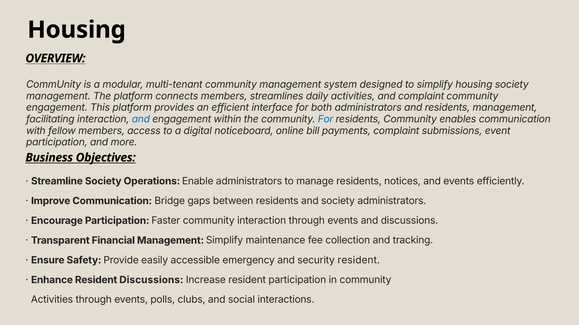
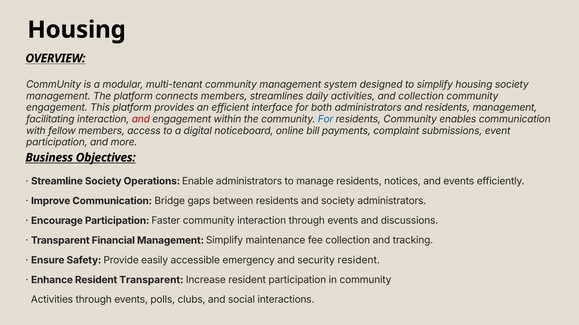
and complaint: complaint -> collection (421, 96)
and colour: blue -> red (141, 119)
Resident Discussions: Discussions -> Transparent (151, 280)
